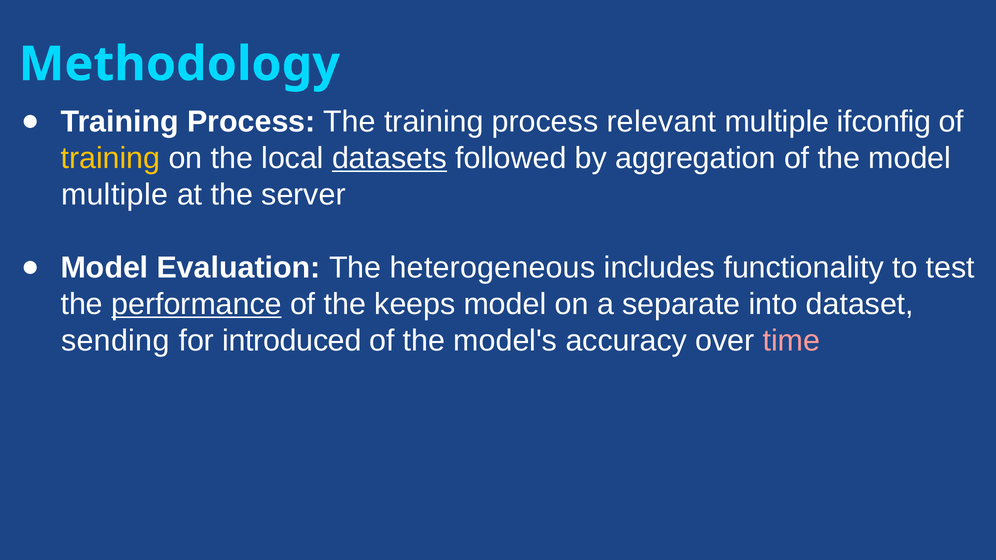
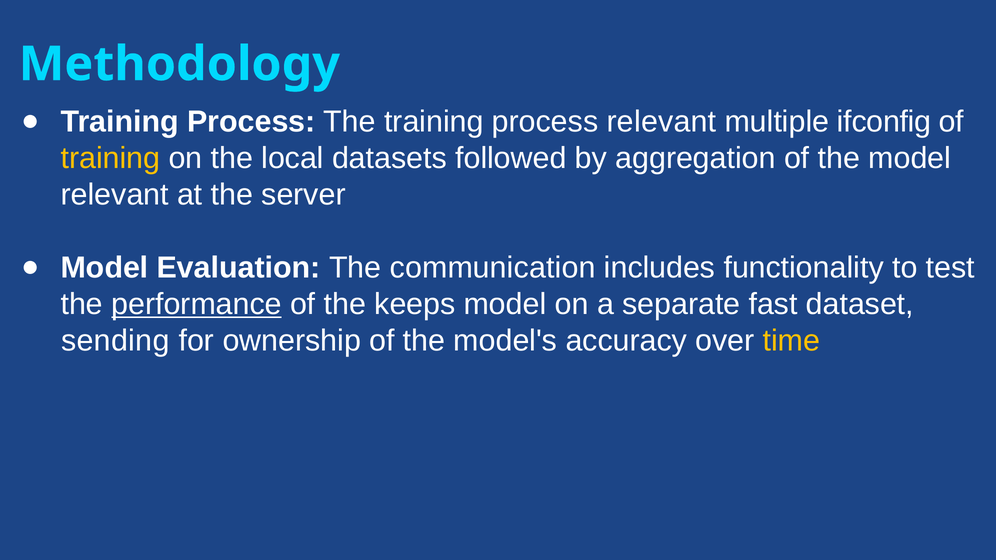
datasets underline: present -> none (389, 158)
multiple: multiple -> relevant (115, 195)
heterogeneous: heterogeneous -> communication (493, 268)
into: into -> fast (773, 304)
introduced: introduced -> ownership (292, 341)
time colour: pink -> yellow (791, 341)
